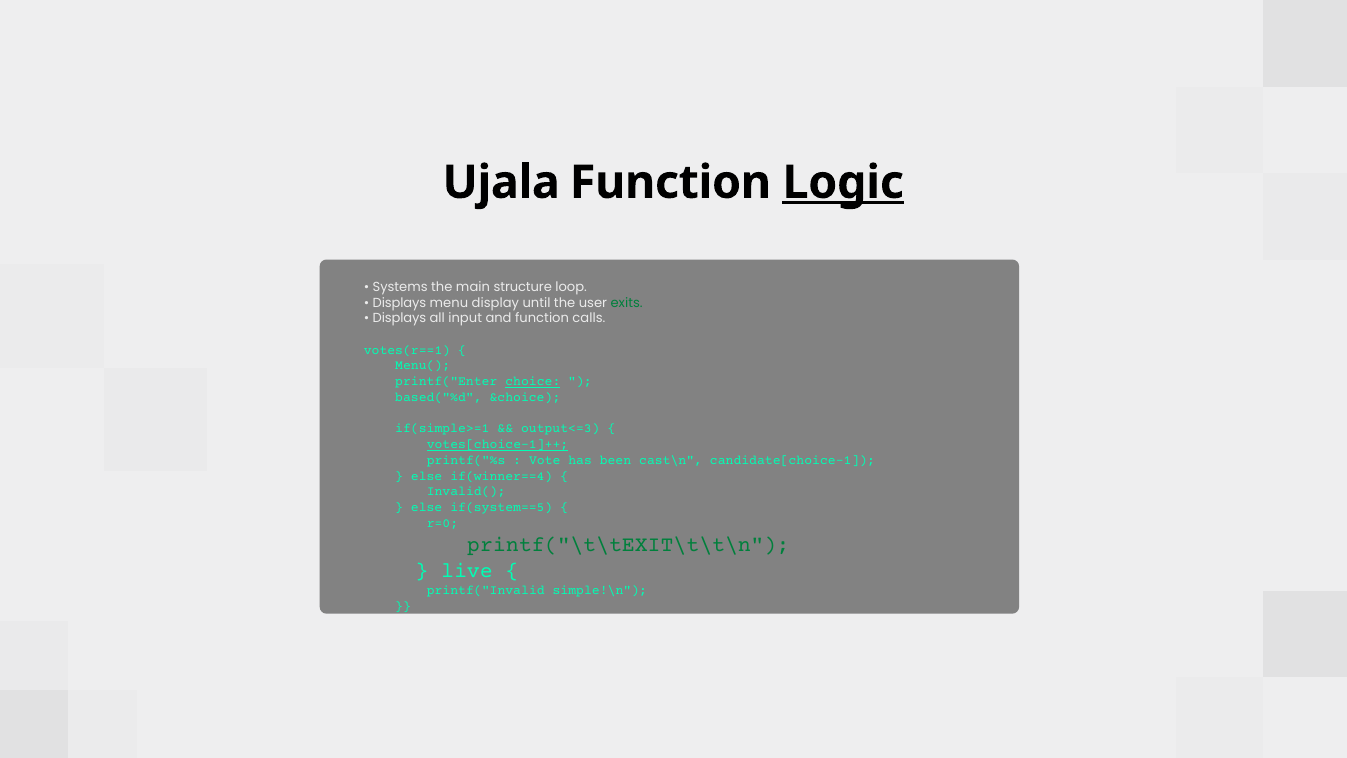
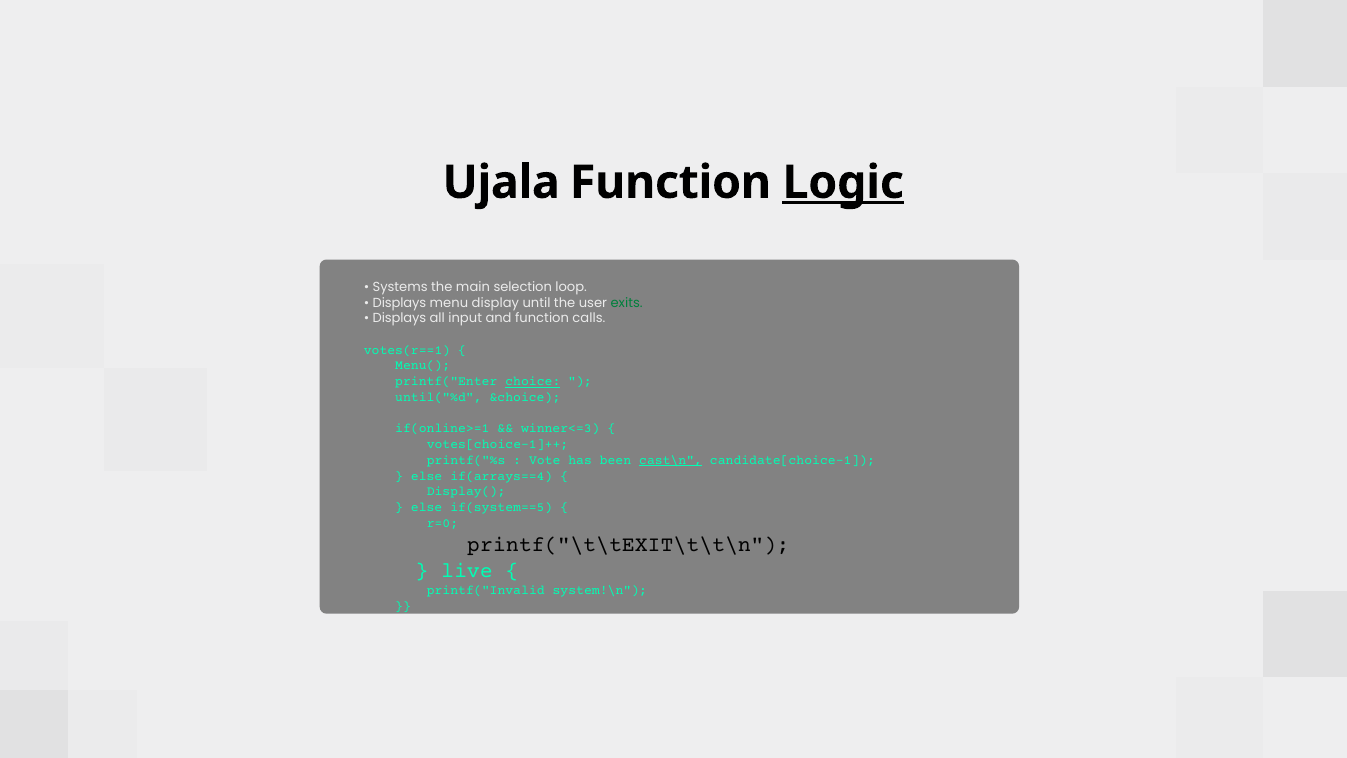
structure: structure -> selection (523, 287)
based("%d: based("%d -> until("%d (438, 397)
if(simple>=1: if(simple>=1 -> if(online>=1 (442, 428)
output<=3: output<=3 -> winner<=3 (560, 428)
votes[choice-1]++ underline: present -> none (498, 444)
cast\n underline: none -> present (671, 460)
if(winner==4: if(winner==4 -> if(arrays==4 (501, 476)
Invalid(: Invalid( -> Display( (466, 491)
printf("\t\tEXIT\t\t\n colour: green -> black (628, 544)
simple!\n: simple!\n -> system!\n (600, 590)
